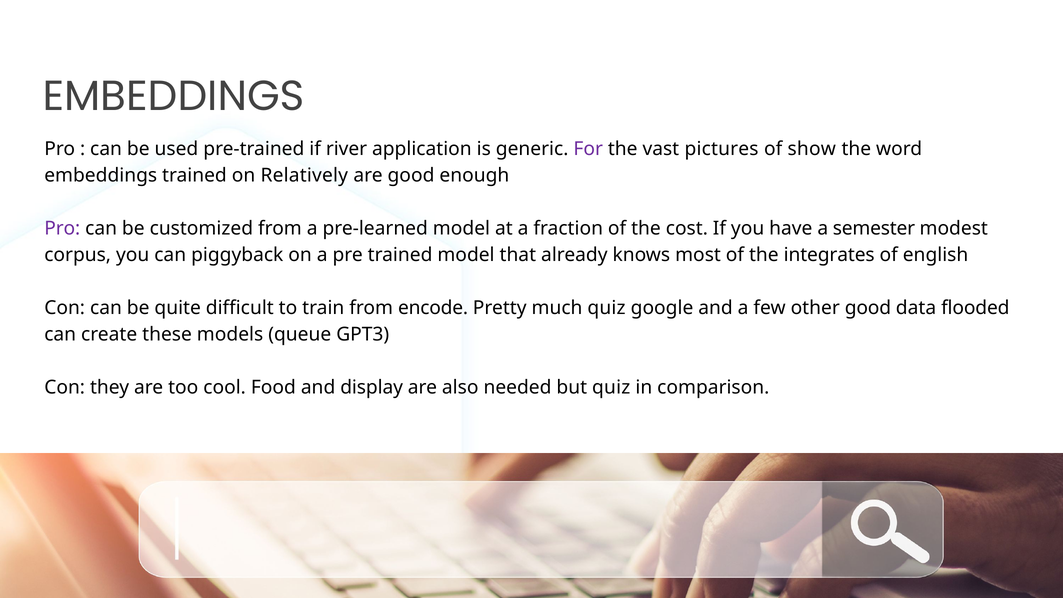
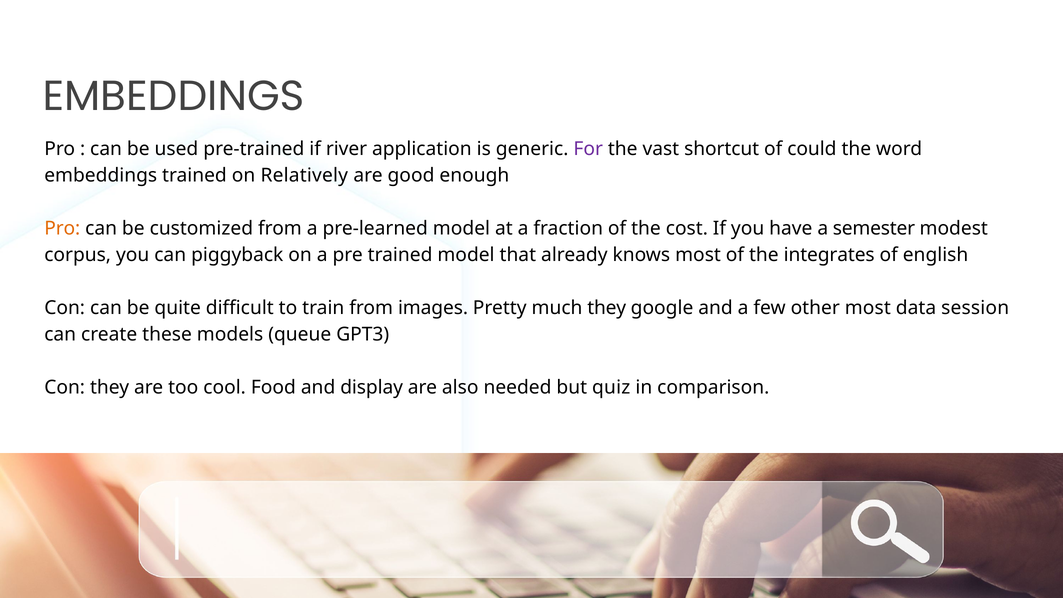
pictures: pictures -> shortcut (722, 149)
show: show -> could (812, 149)
Pro colour: purple -> orange (62, 229)
encode: encode -> images (433, 308)
much quiz: quiz -> they (607, 308)
other good: good -> most (868, 308)
flooded: flooded -> session (975, 308)
